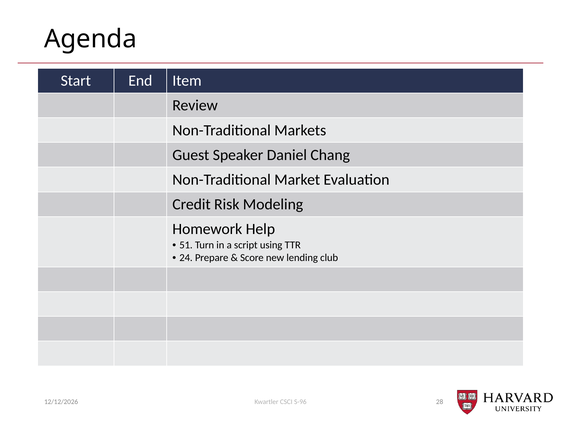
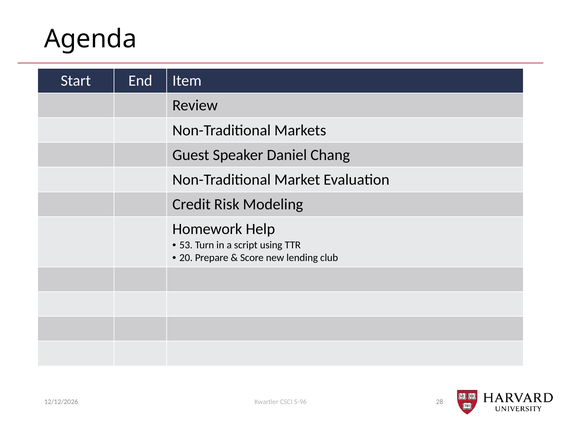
51: 51 -> 53 (186, 245)
24: 24 -> 20 (186, 258)
